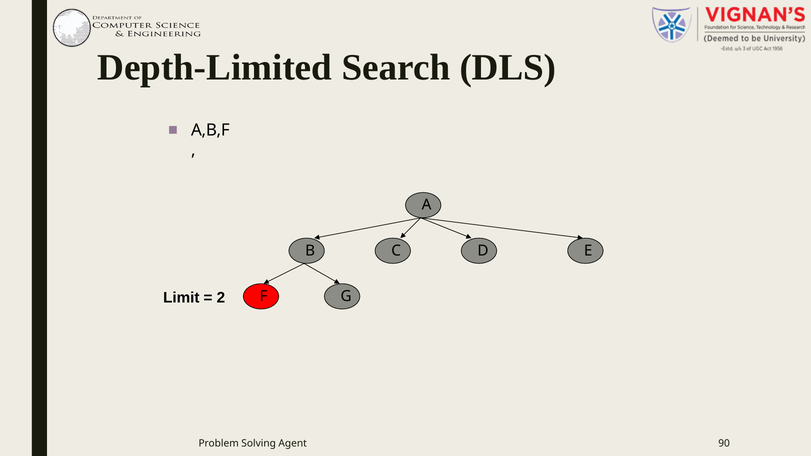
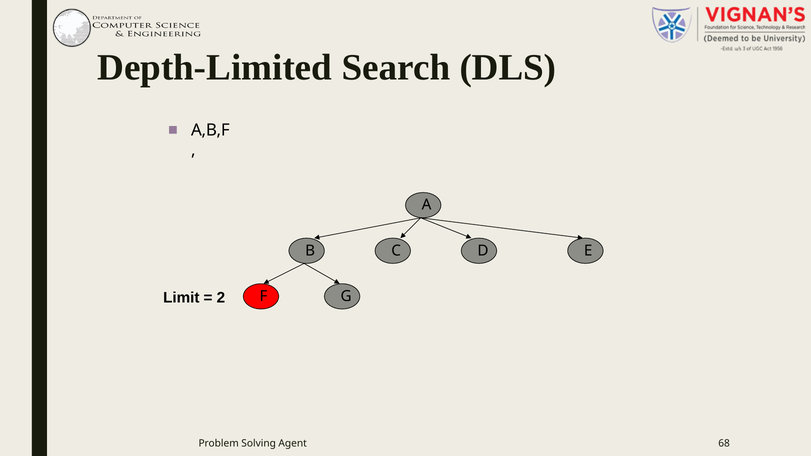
90: 90 -> 68 (724, 444)
